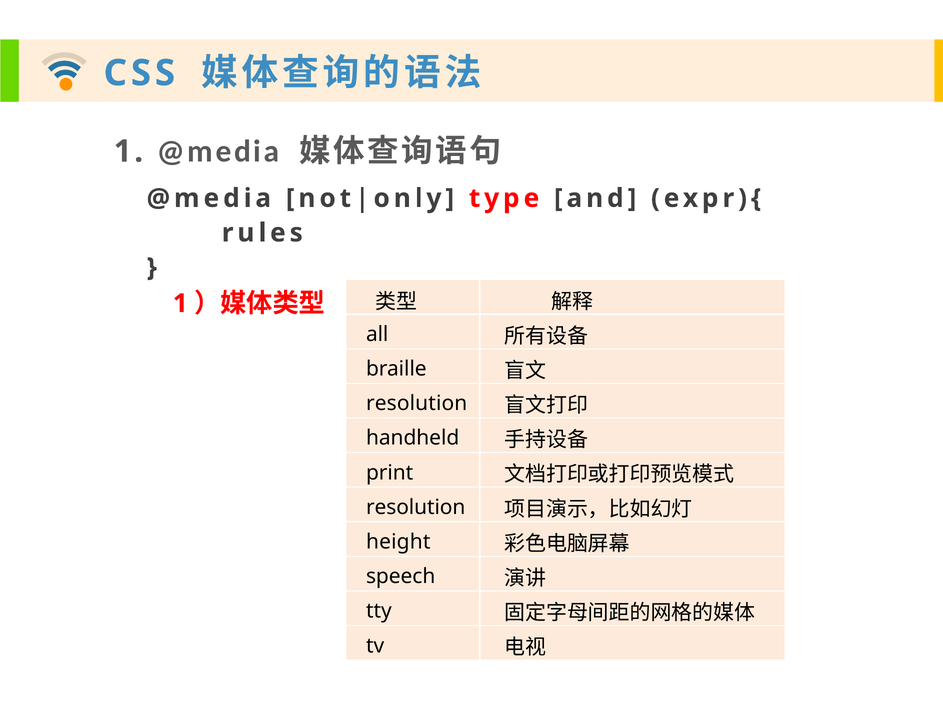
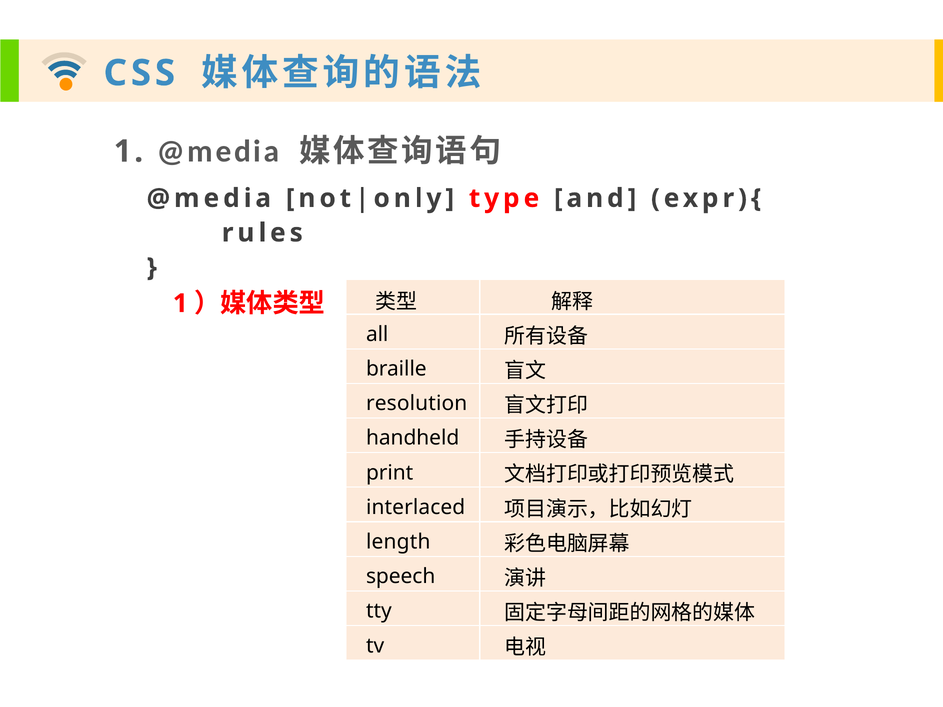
resolution: resolution -> interlaced (416, 507)
height: height -> length (398, 542)
